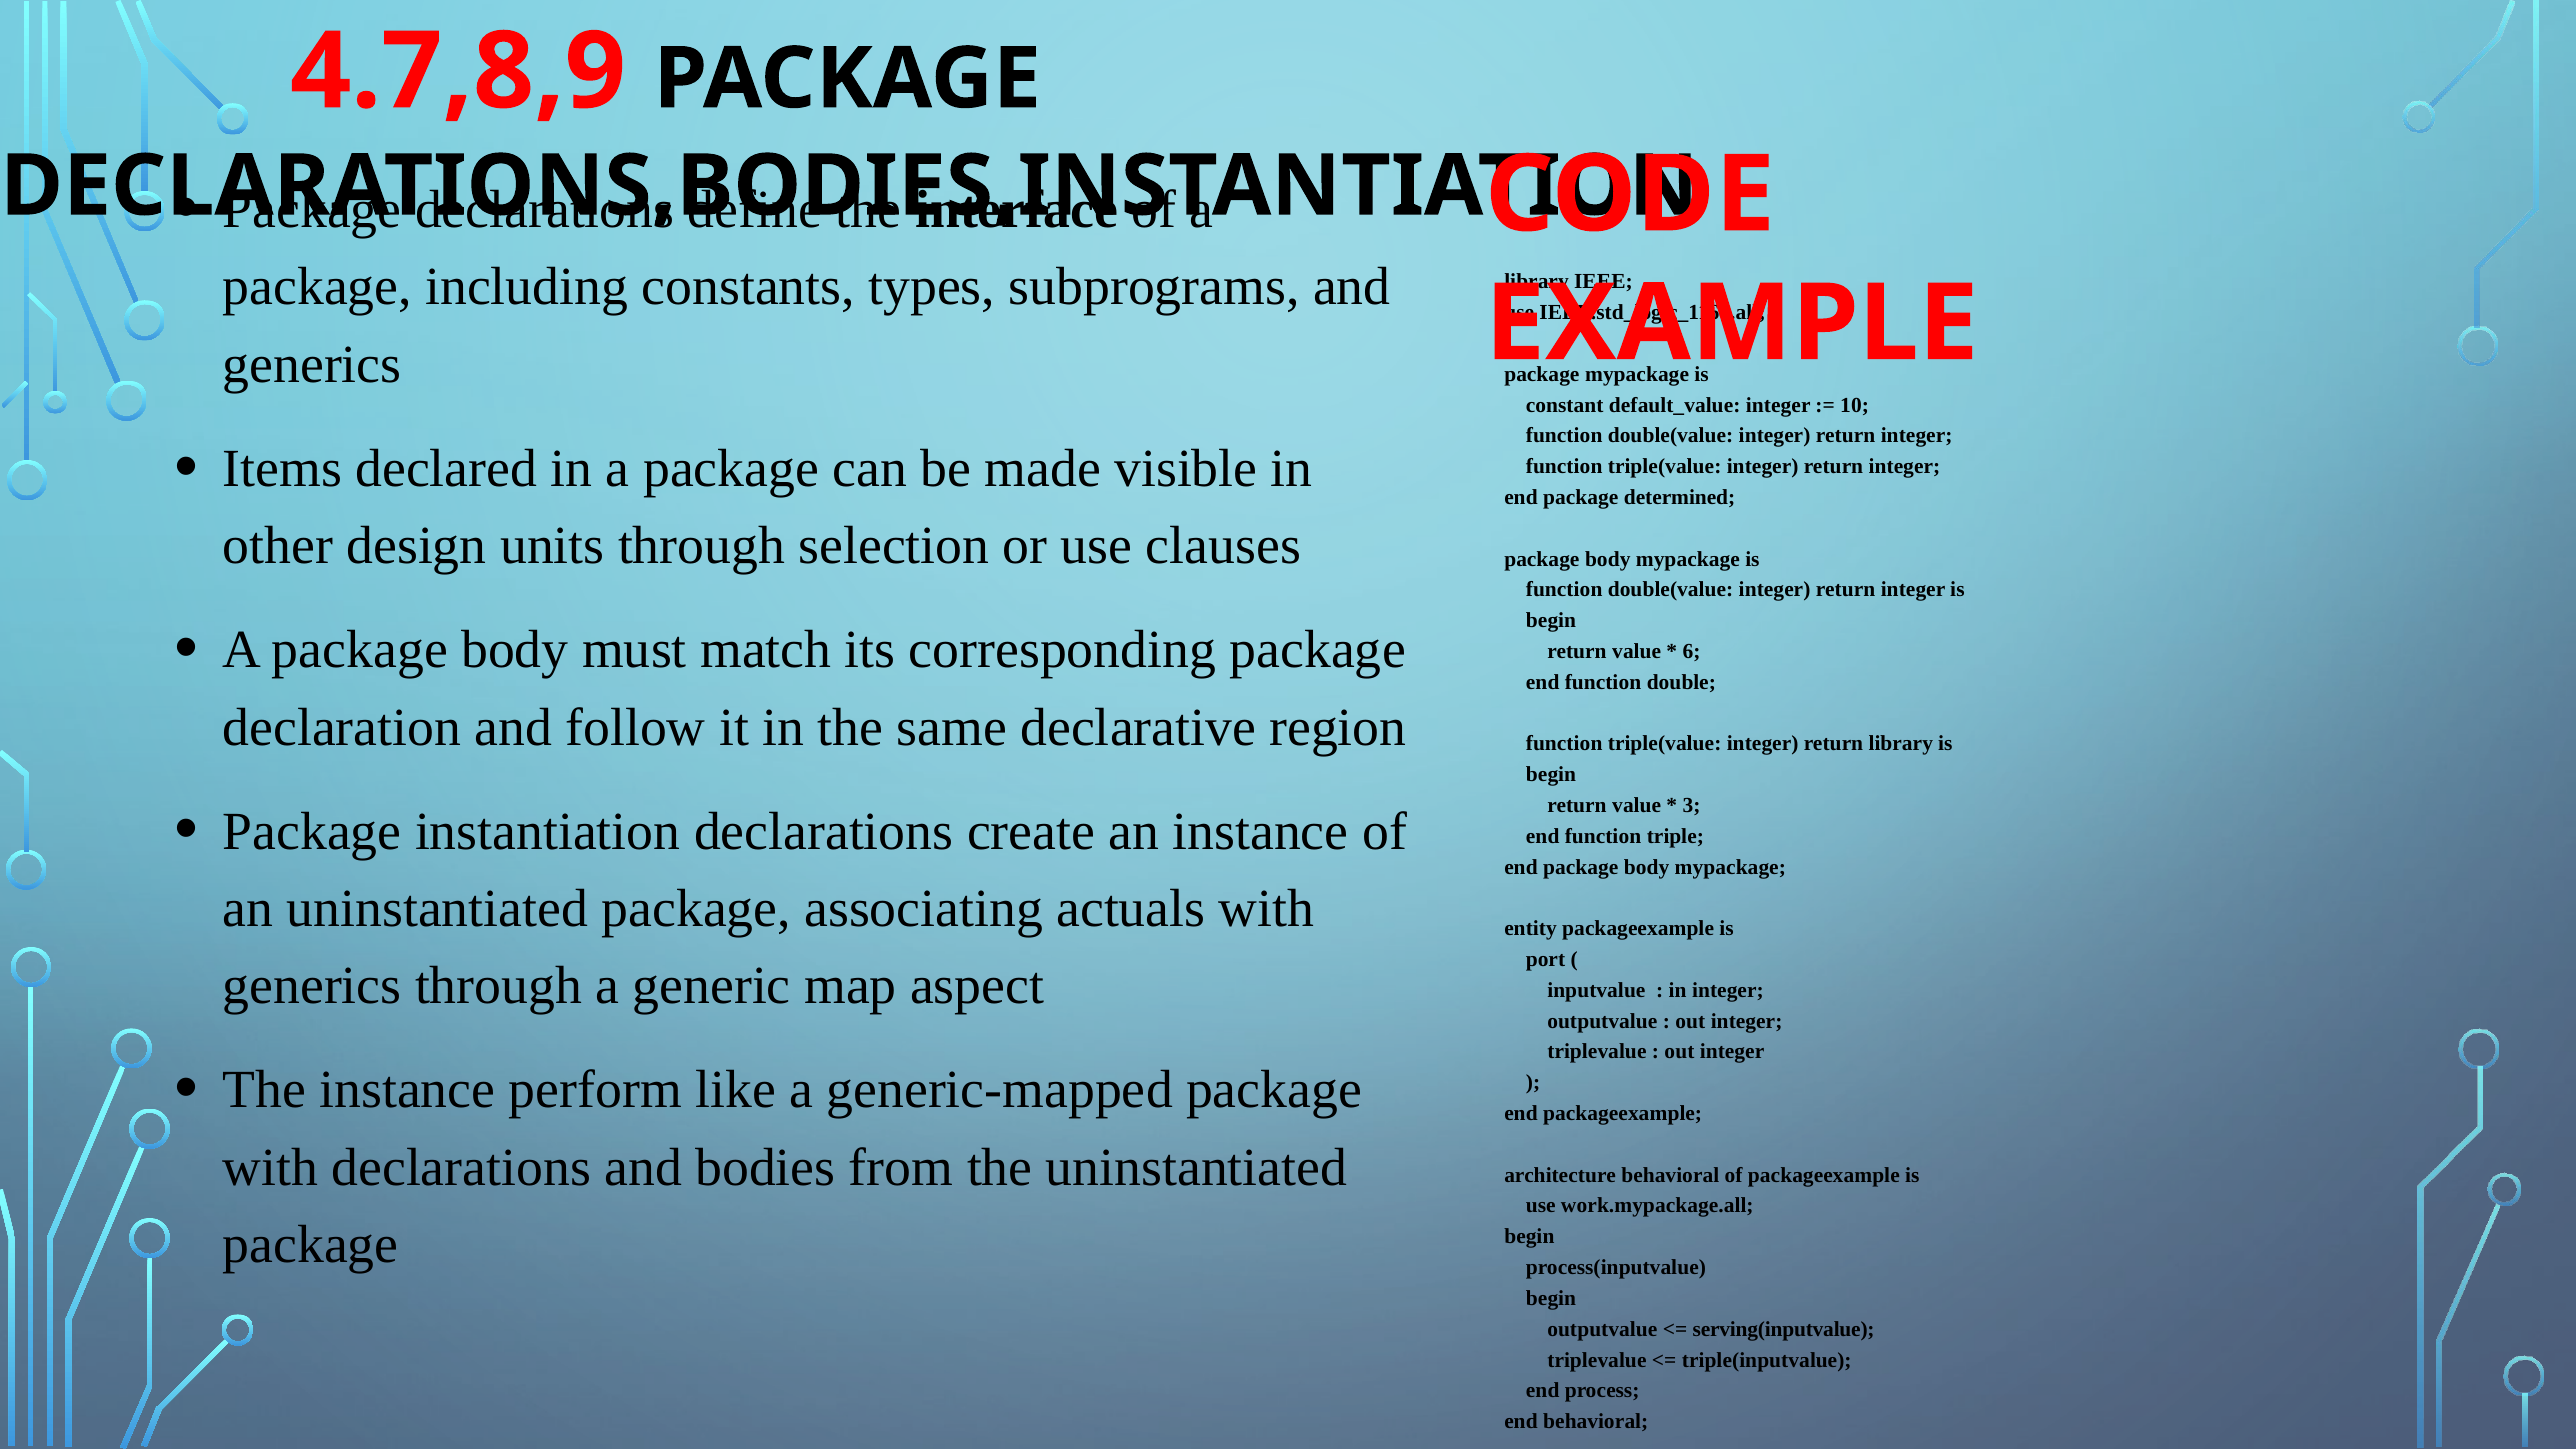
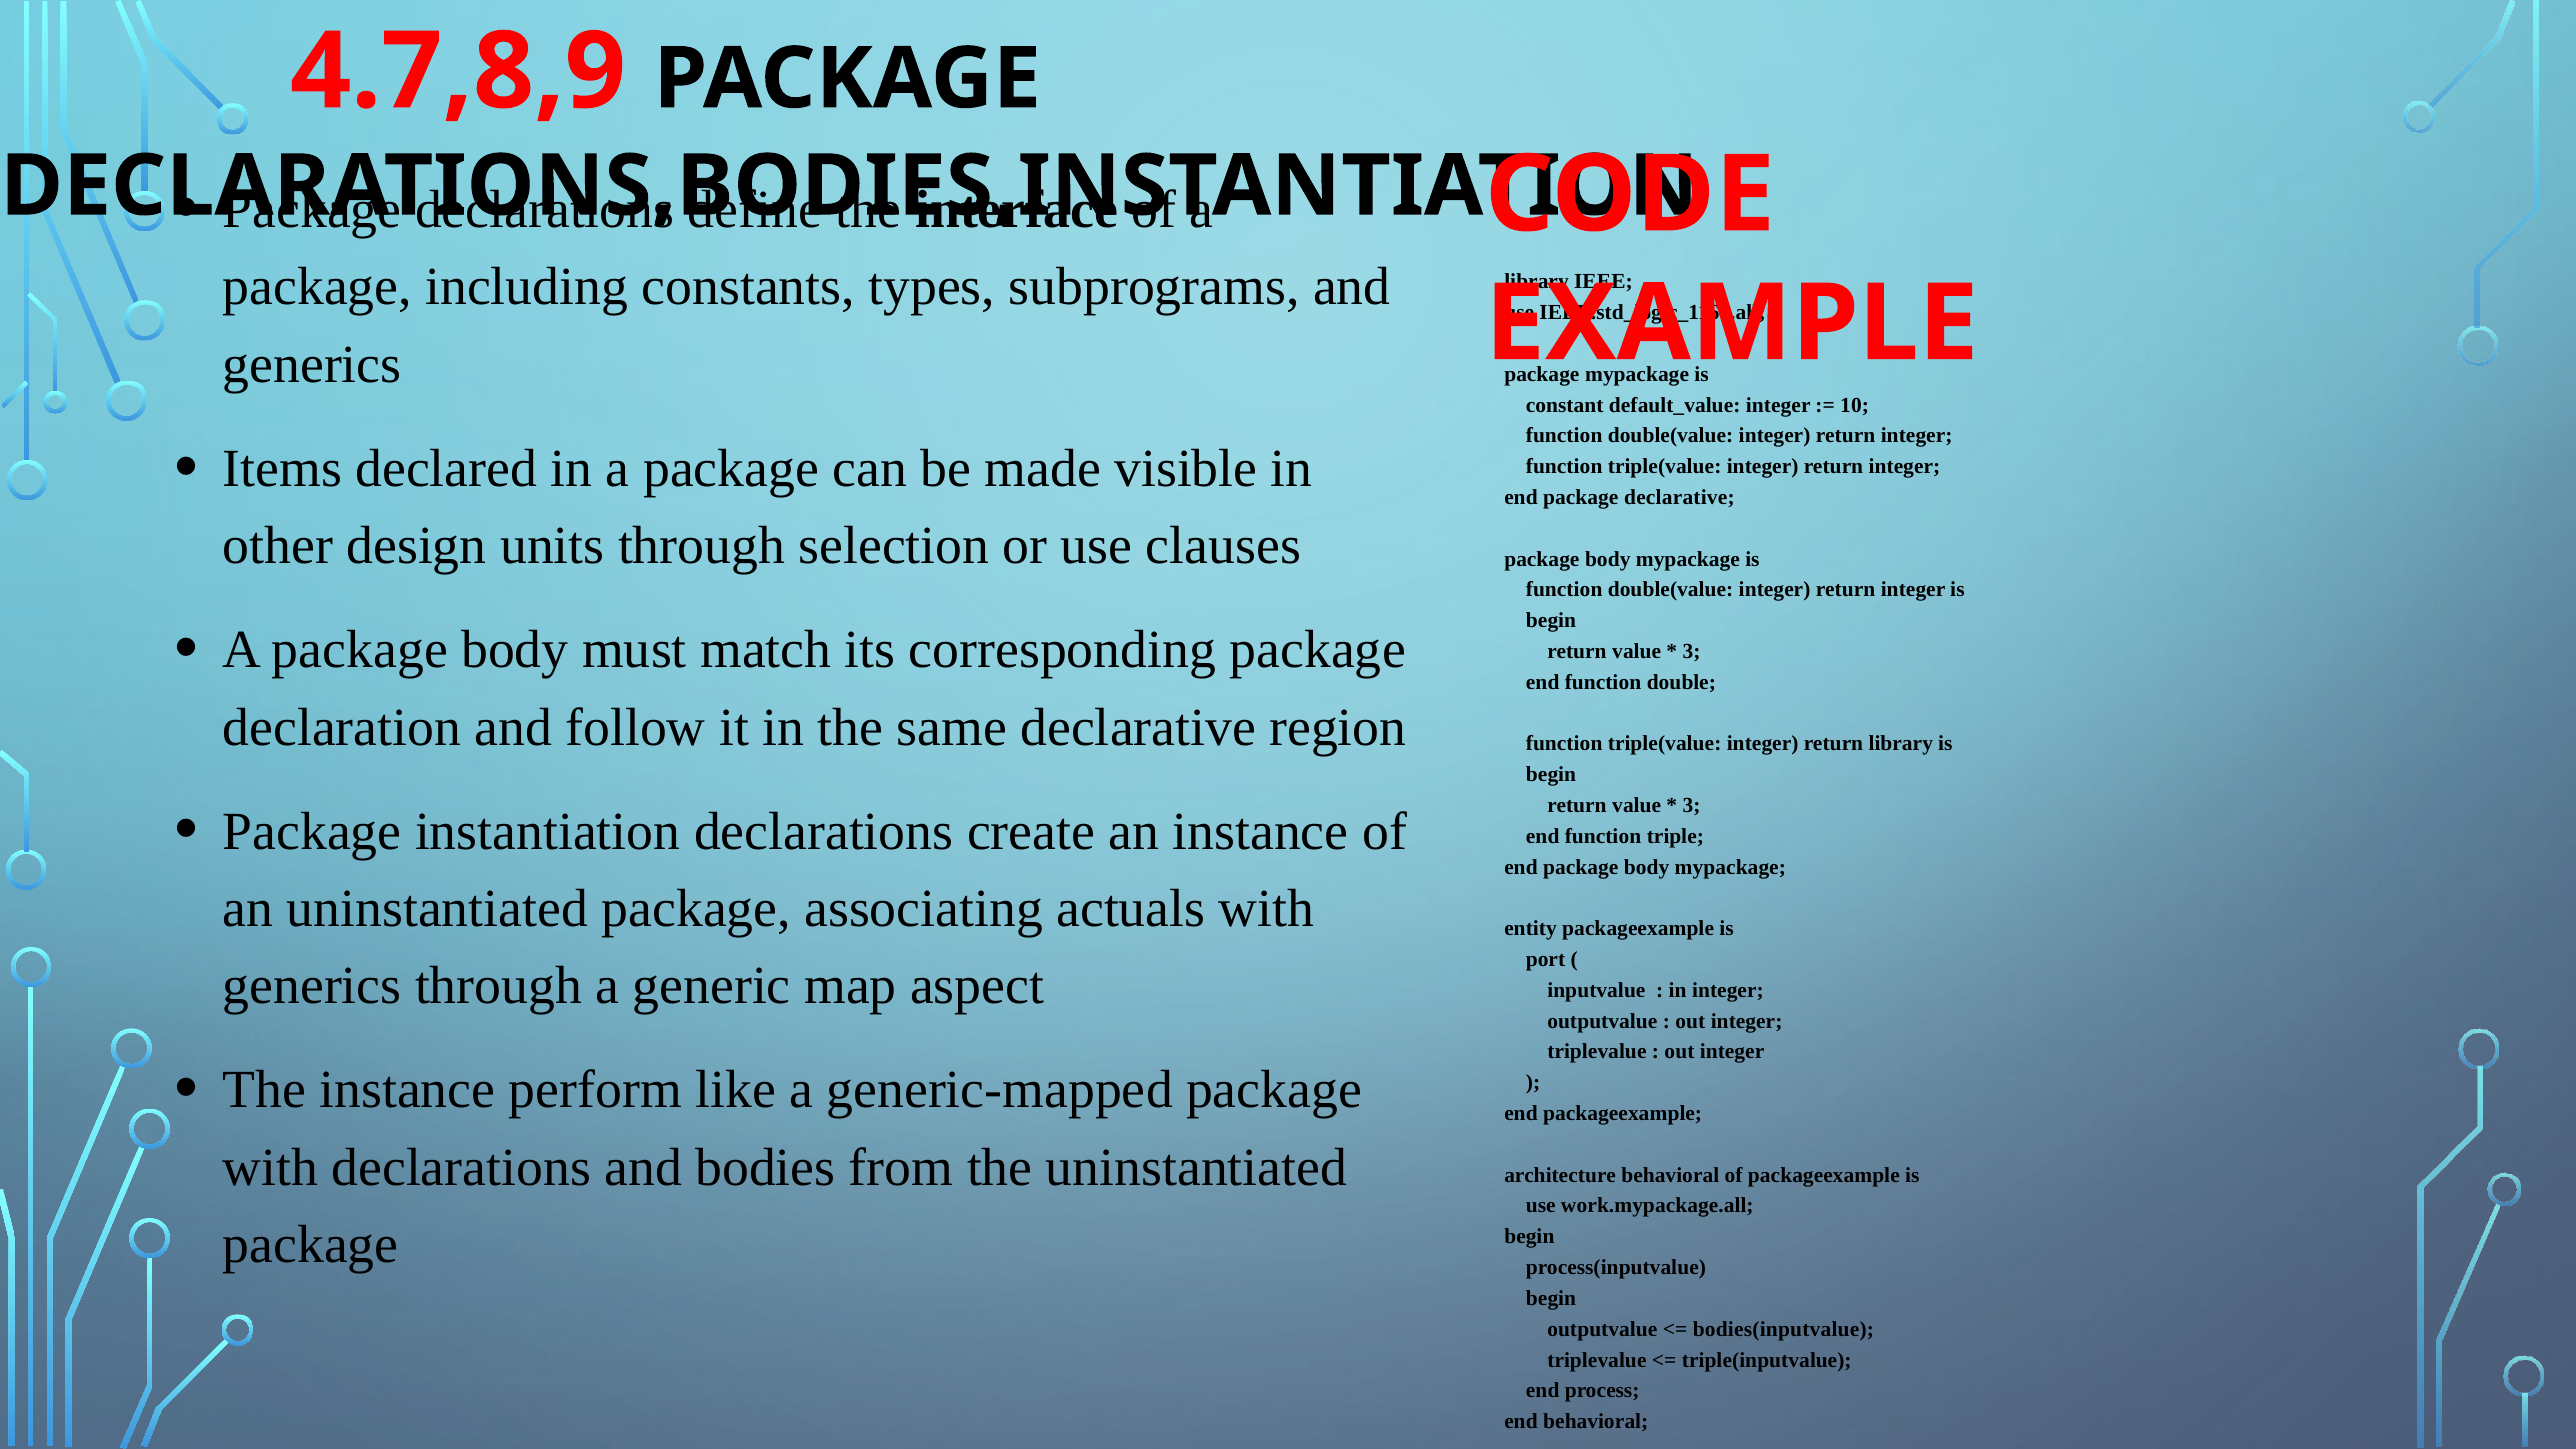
package determined: determined -> declarative (1679, 497)
6: 6 -> 3 (1692, 651)
serving(inputvalue: serving(inputvalue -> bodies(inputvalue (1783, 1329)
